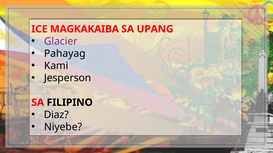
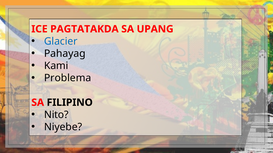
MAGKAKAIBA: MAGKAKAIBA -> PAGTATAKDA (84, 29)
Glacier colour: purple -> blue (61, 41)
Jesperson: Jesperson -> Problema (68, 78)
Diaz: Diaz -> Nito (56, 115)
